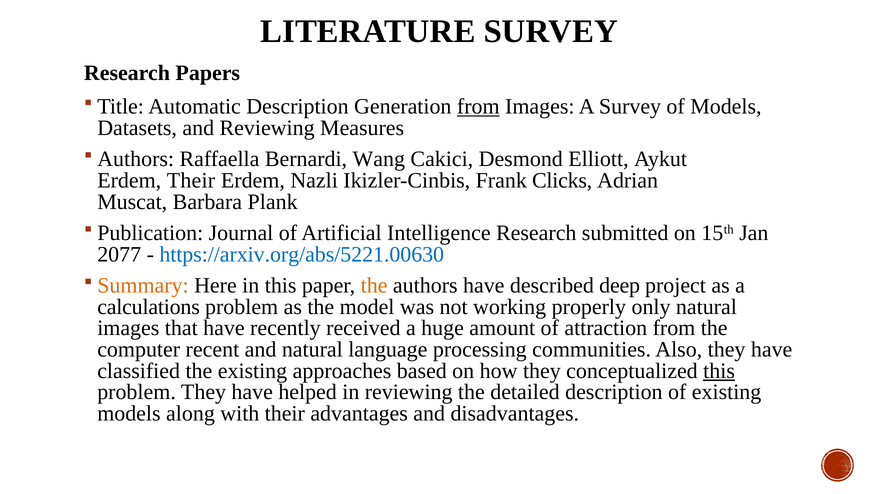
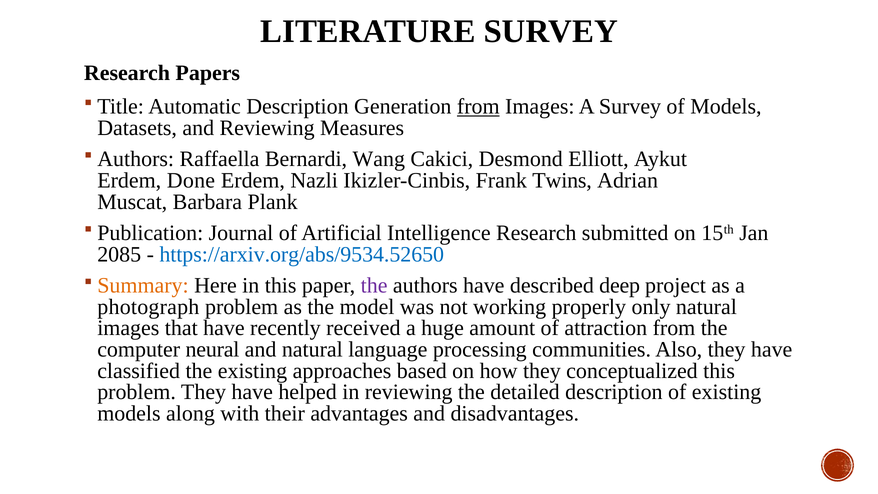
Erdem Their: Their -> Done (191, 180)
Clicks: Clicks -> Twins (562, 180)
2077: 2077 -> 2085 (119, 254)
https://arxiv.org/abs/5221.00630: https://arxiv.org/abs/5221.00630 -> https://arxiv.org/abs/9534.52650 (302, 254)
the colour: orange -> purple (374, 285)
calculations: calculations -> photograph (148, 307)
recent: recent -> neural (213, 349)
this underline: present -> none (719, 371)
